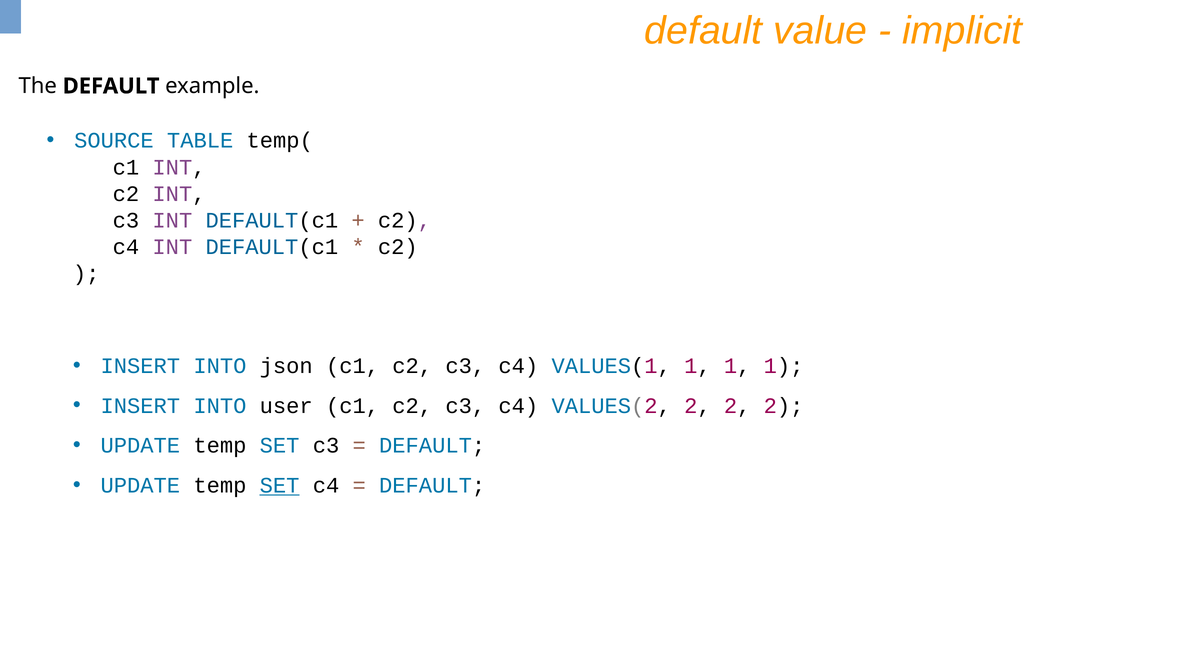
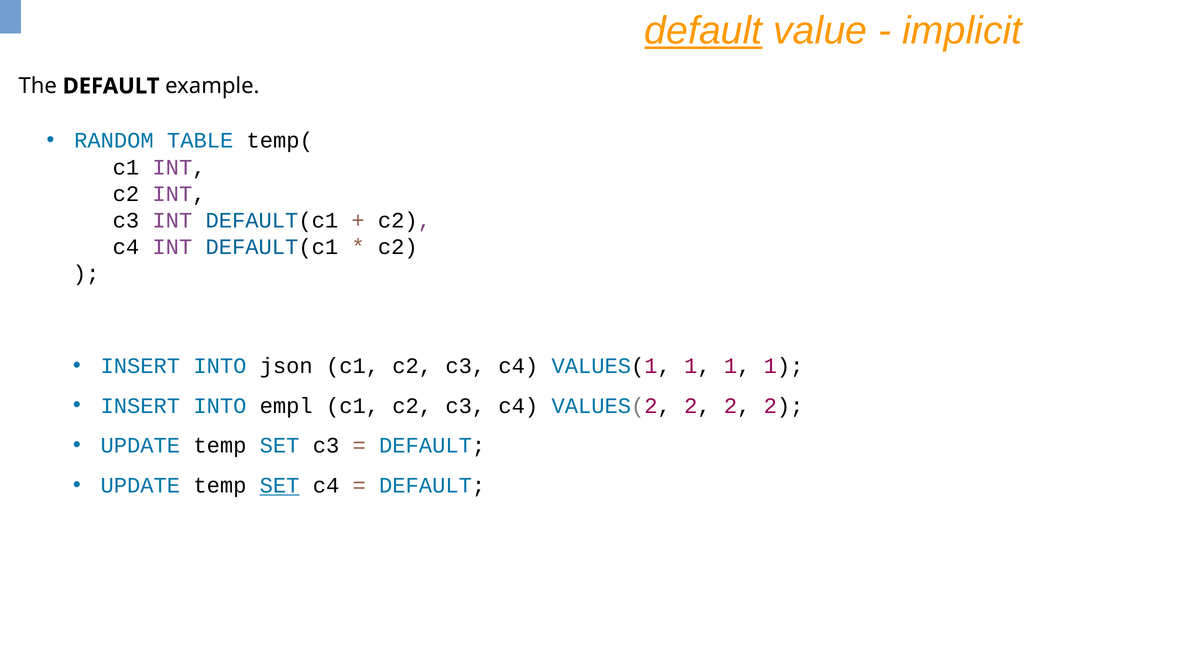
default underline: none -> present (703, 31)
SOURCE: SOURCE -> RANDOM (114, 141)
user: user -> empl (286, 406)
